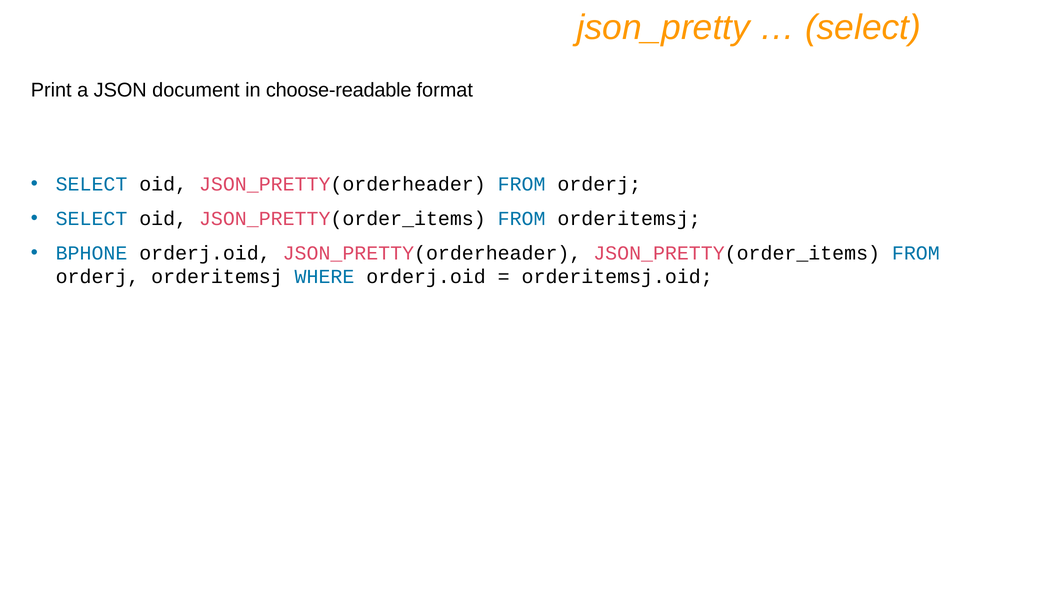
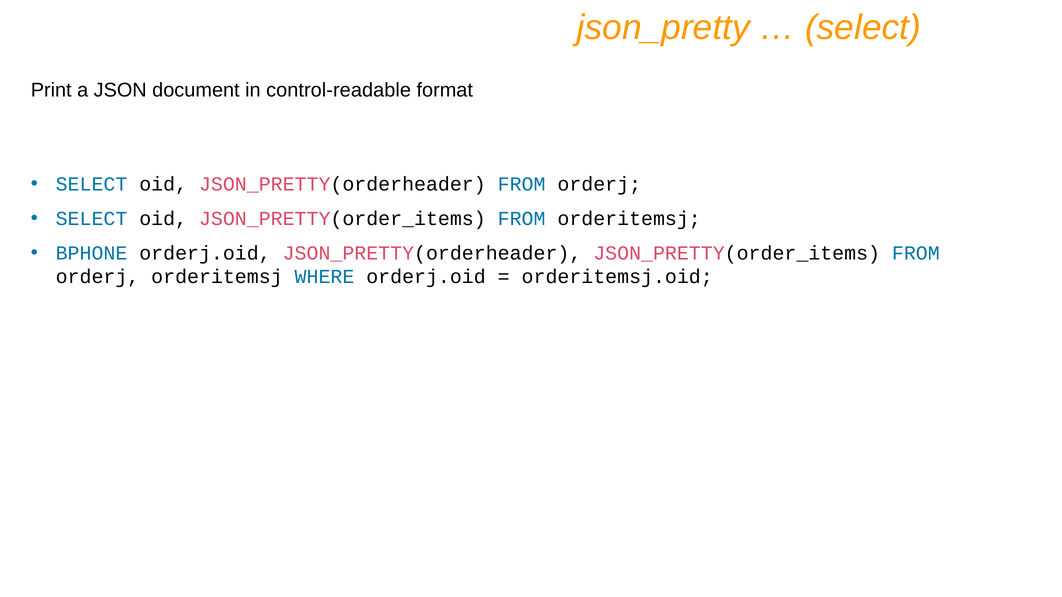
choose-readable: choose-readable -> control-readable (339, 90)
